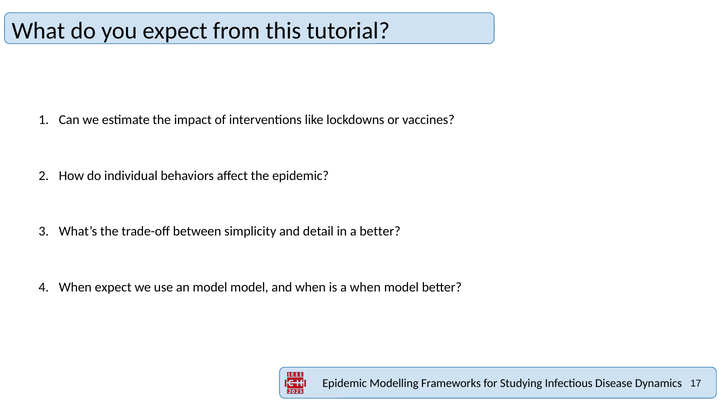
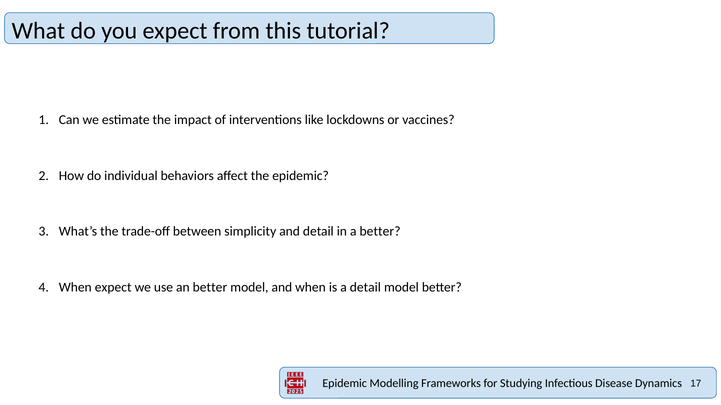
an model: model -> better (210, 288)
a when: when -> detail (365, 288)
